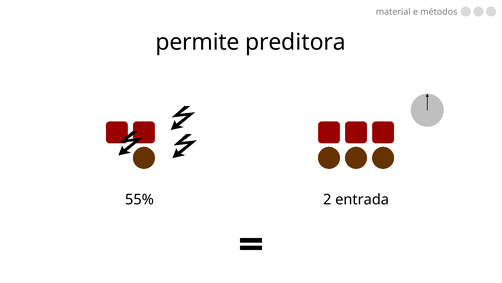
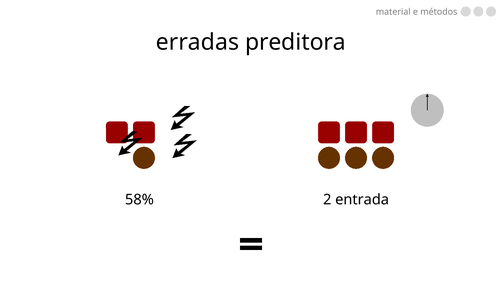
permite: permite -> erradas (197, 42)
55%: 55% -> 58% (139, 199)
